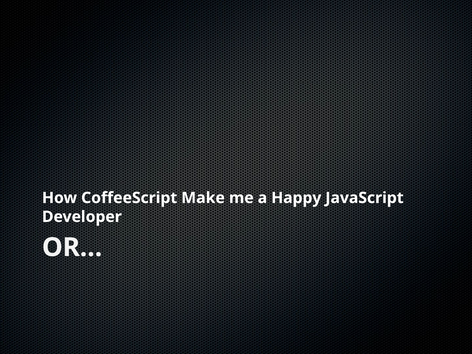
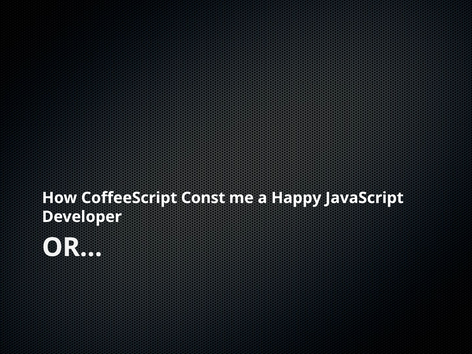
Make: Make -> Const (203, 198)
